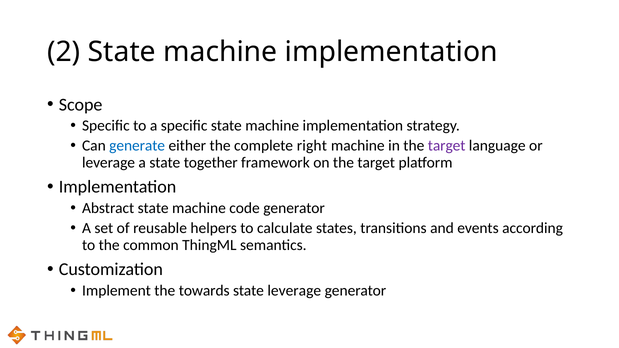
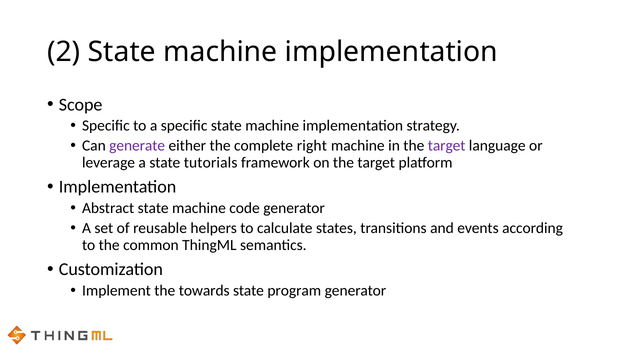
generate colour: blue -> purple (137, 146)
together: together -> tutorials (211, 163)
state leverage: leverage -> program (294, 291)
